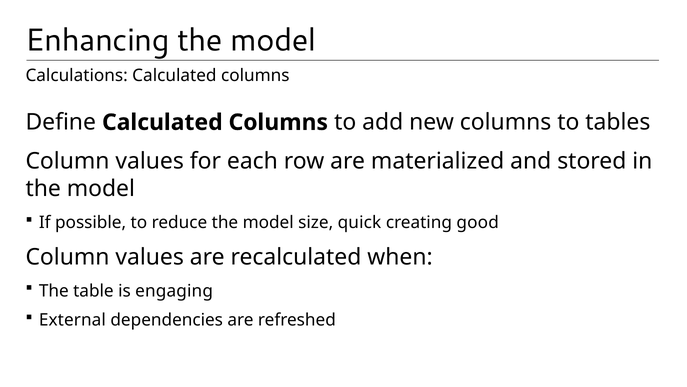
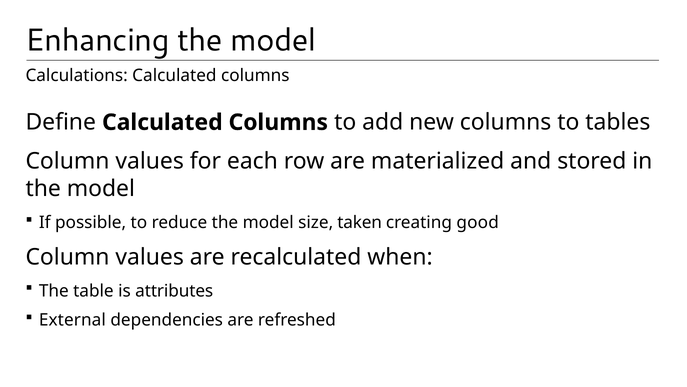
quick: quick -> taken (360, 222)
engaging: engaging -> attributes (174, 290)
